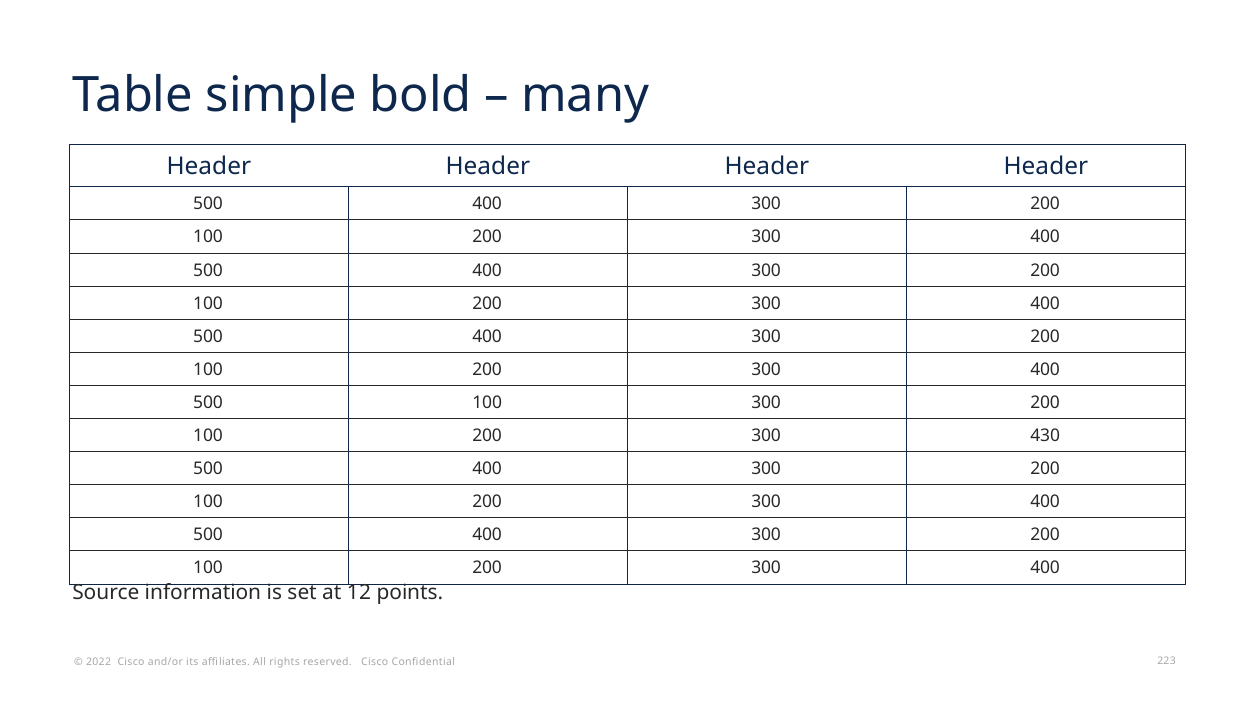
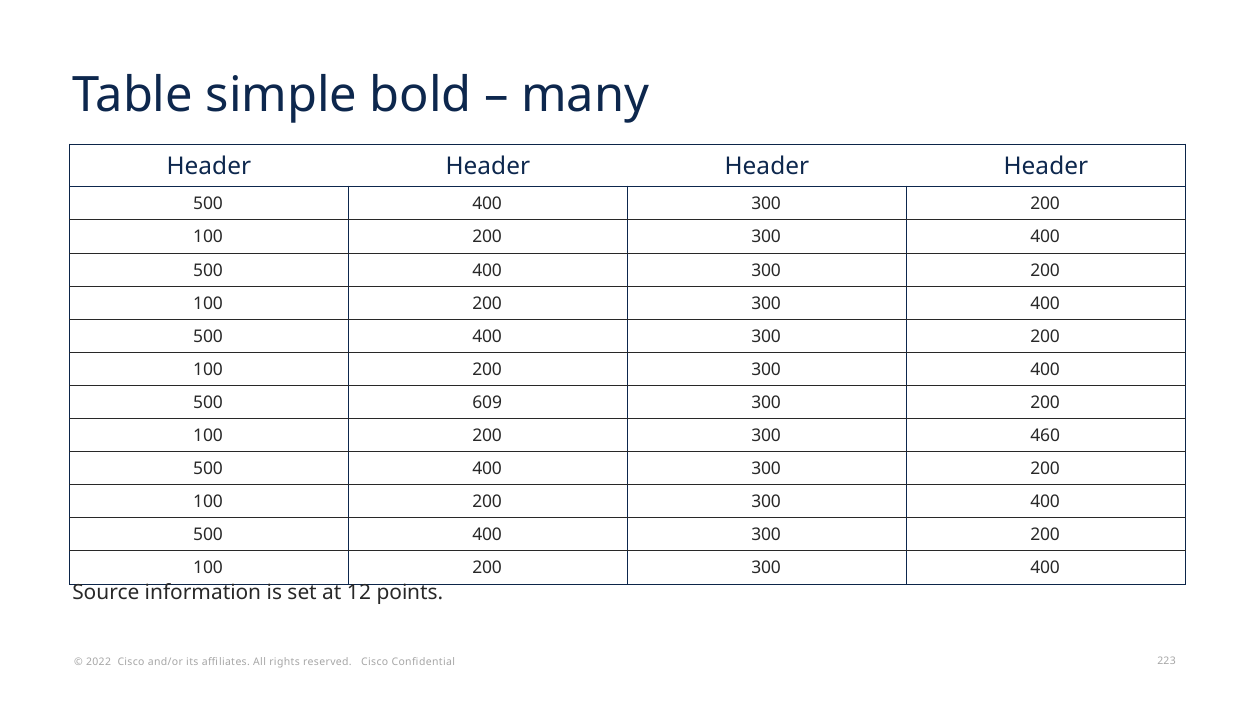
500 100: 100 -> 609 (487, 403)
430: 430 -> 460 (1045, 436)
